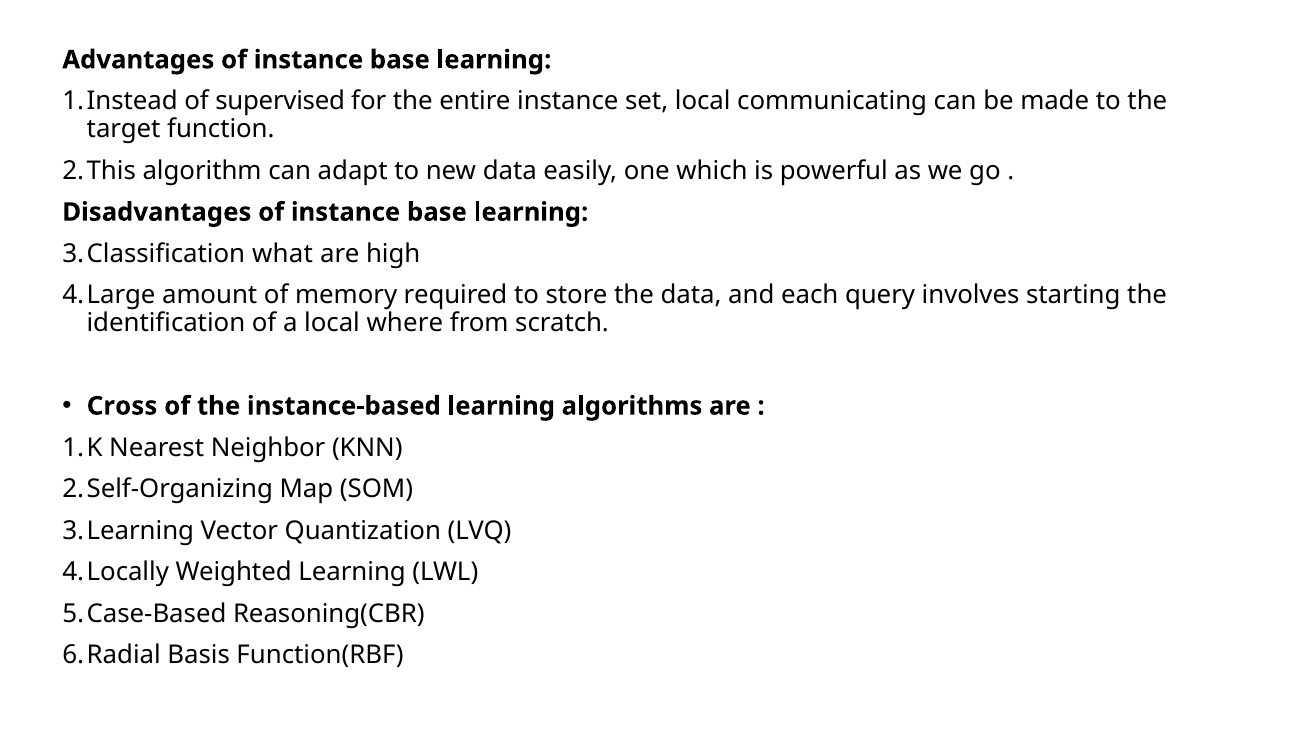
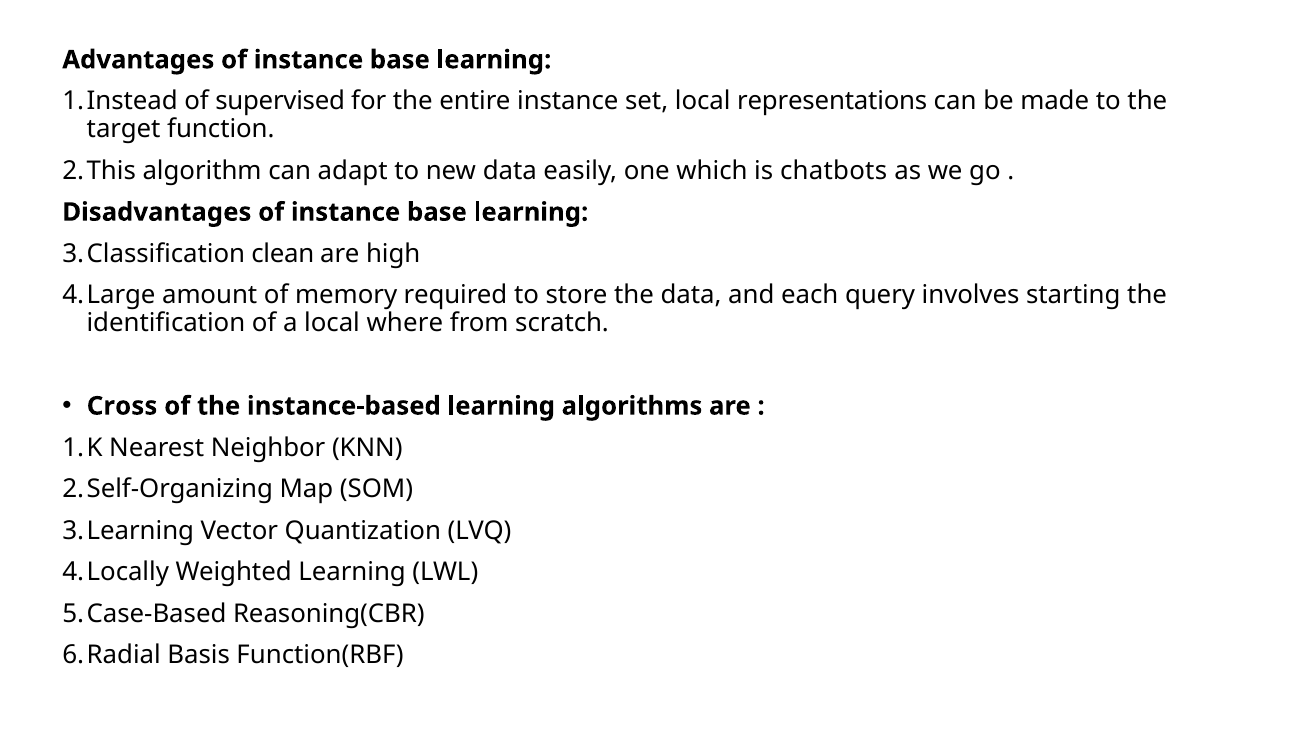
communicating: communicating -> representations (832, 101)
powerful: powerful -> chatbots (834, 171)
what: what -> clean (283, 254)
